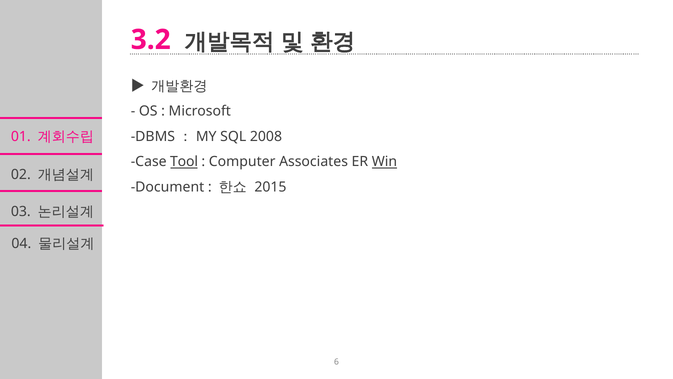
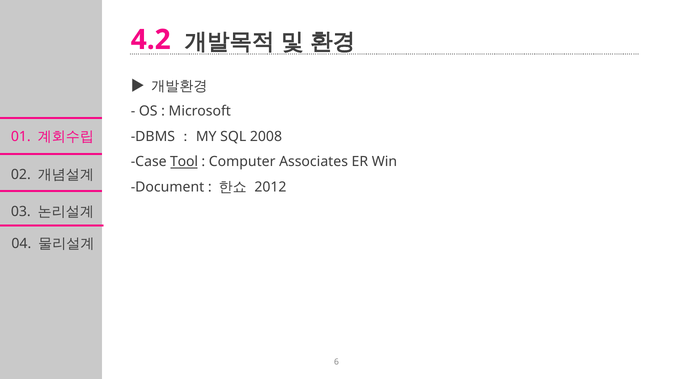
3.2: 3.2 -> 4.2 (151, 40)
Win underline: present -> none (384, 162)
2015: 2015 -> 2012 (270, 187)
